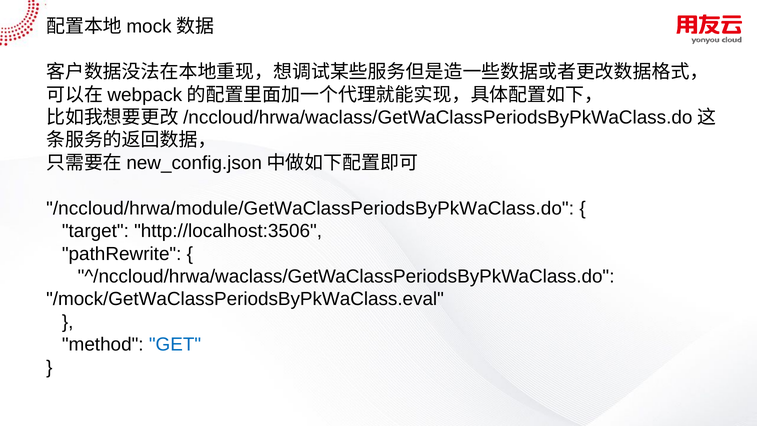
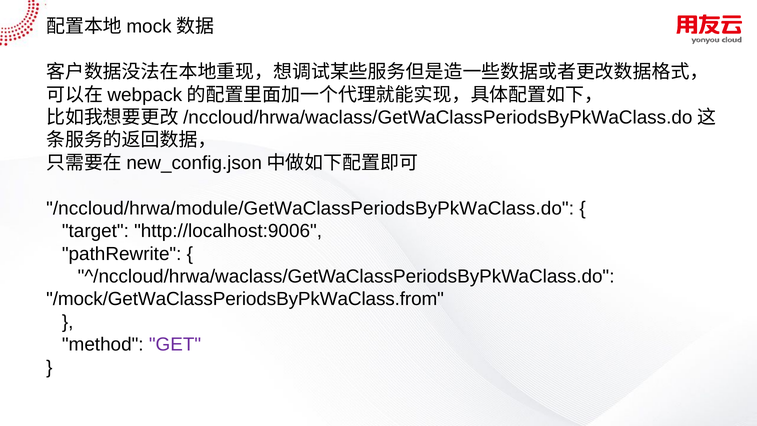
http://localhost:3506: http://localhost:3506 -> http://localhost:9006 (228, 231)
/mock/GetWaClassPeriodsByPkWaClass.eval: /mock/GetWaClassPeriodsByPkWaClass.eval -> /mock/GetWaClassPeriodsByPkWaClass.from (245, 299)
GET colour: blue -> purple (175, 345)
